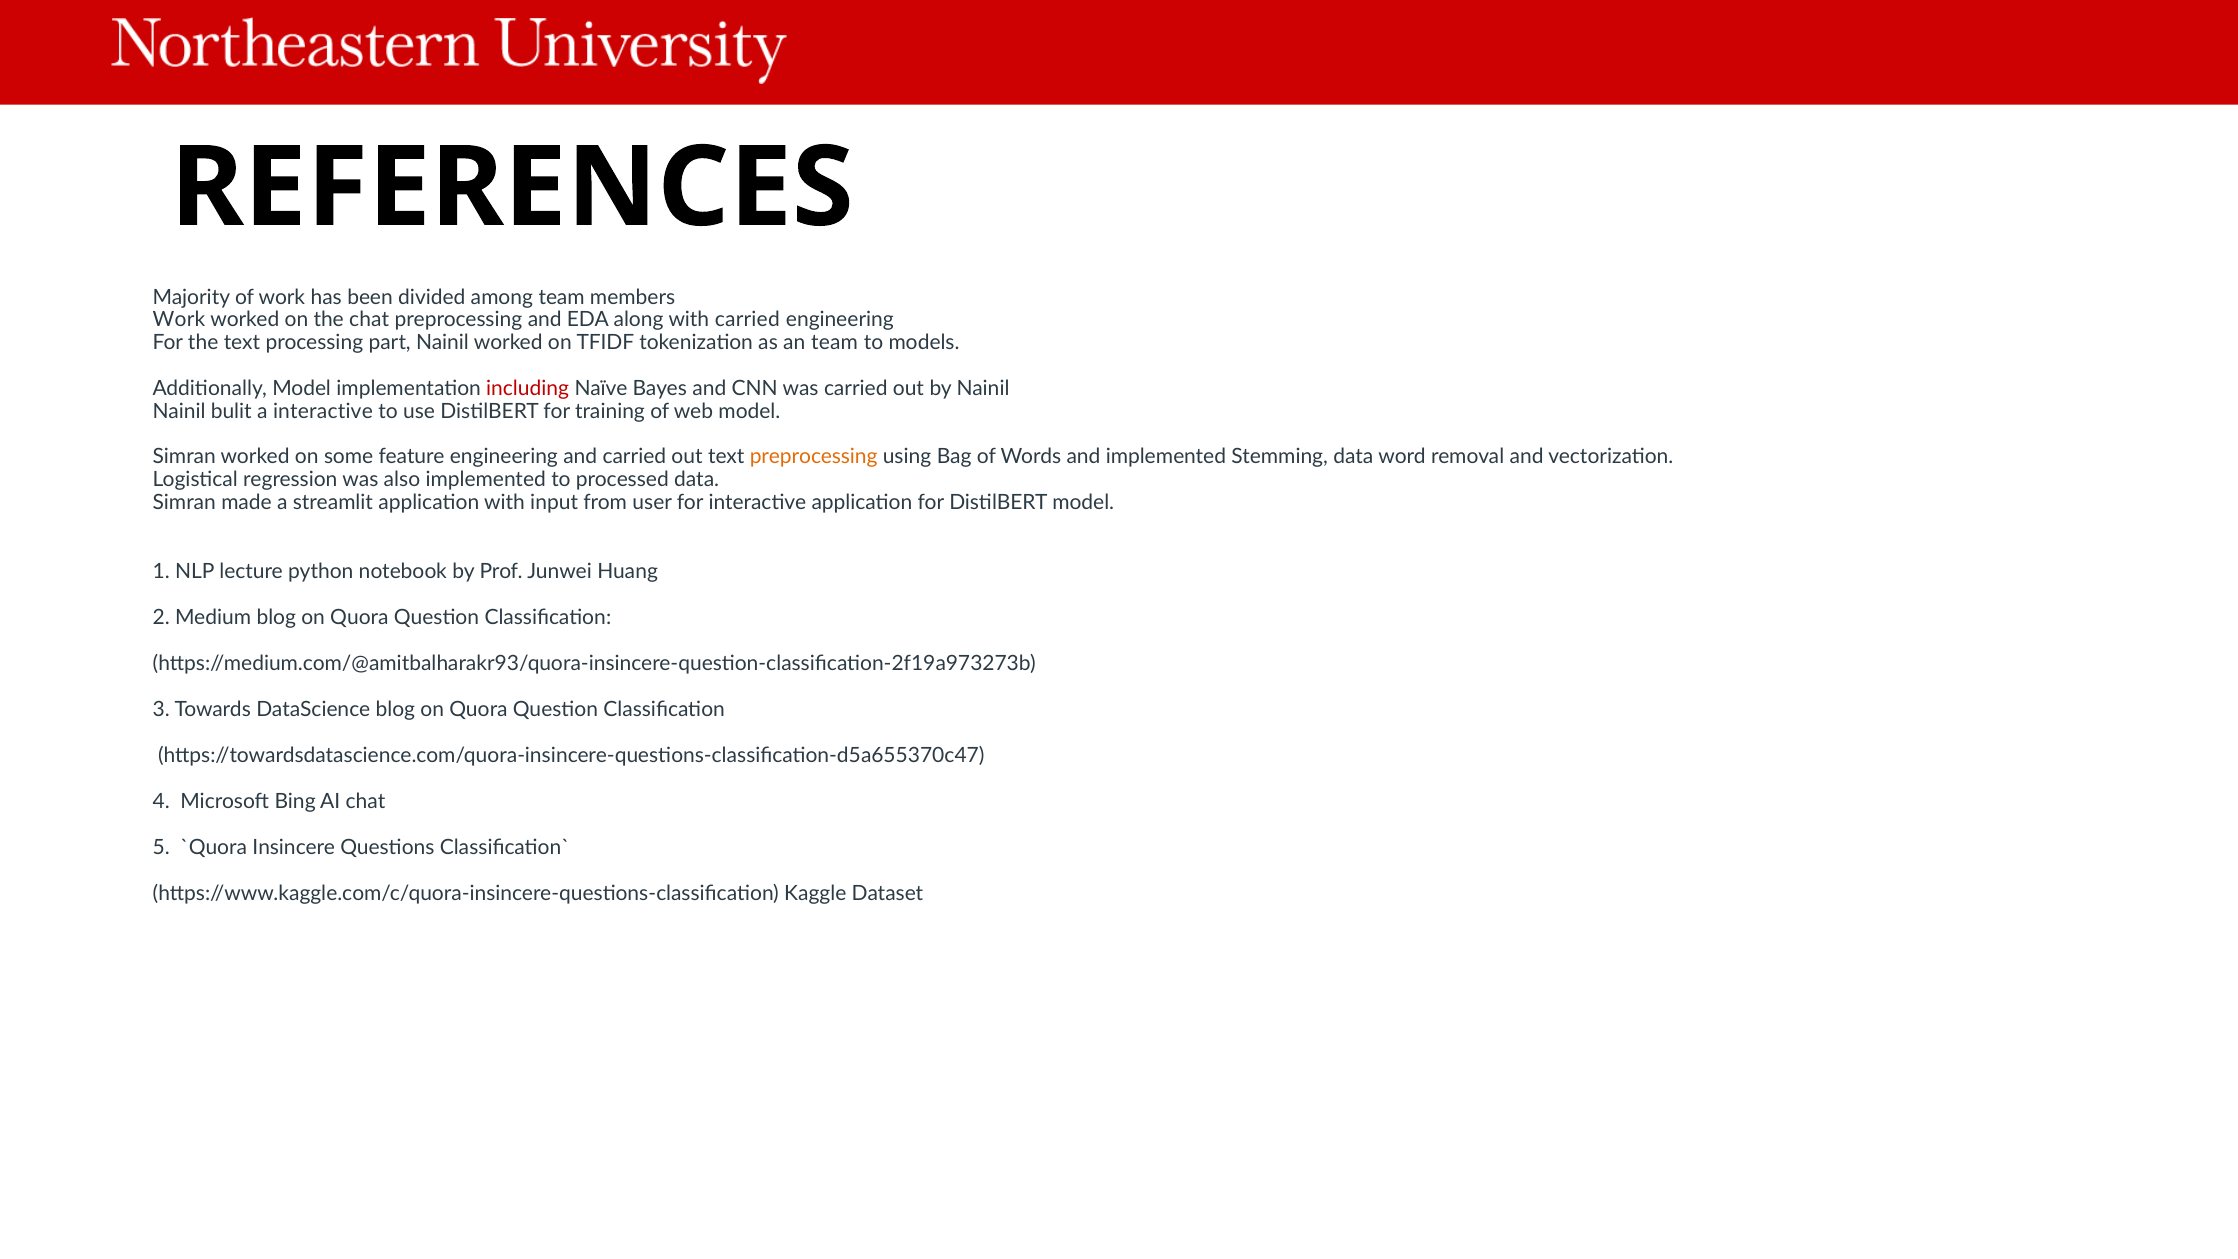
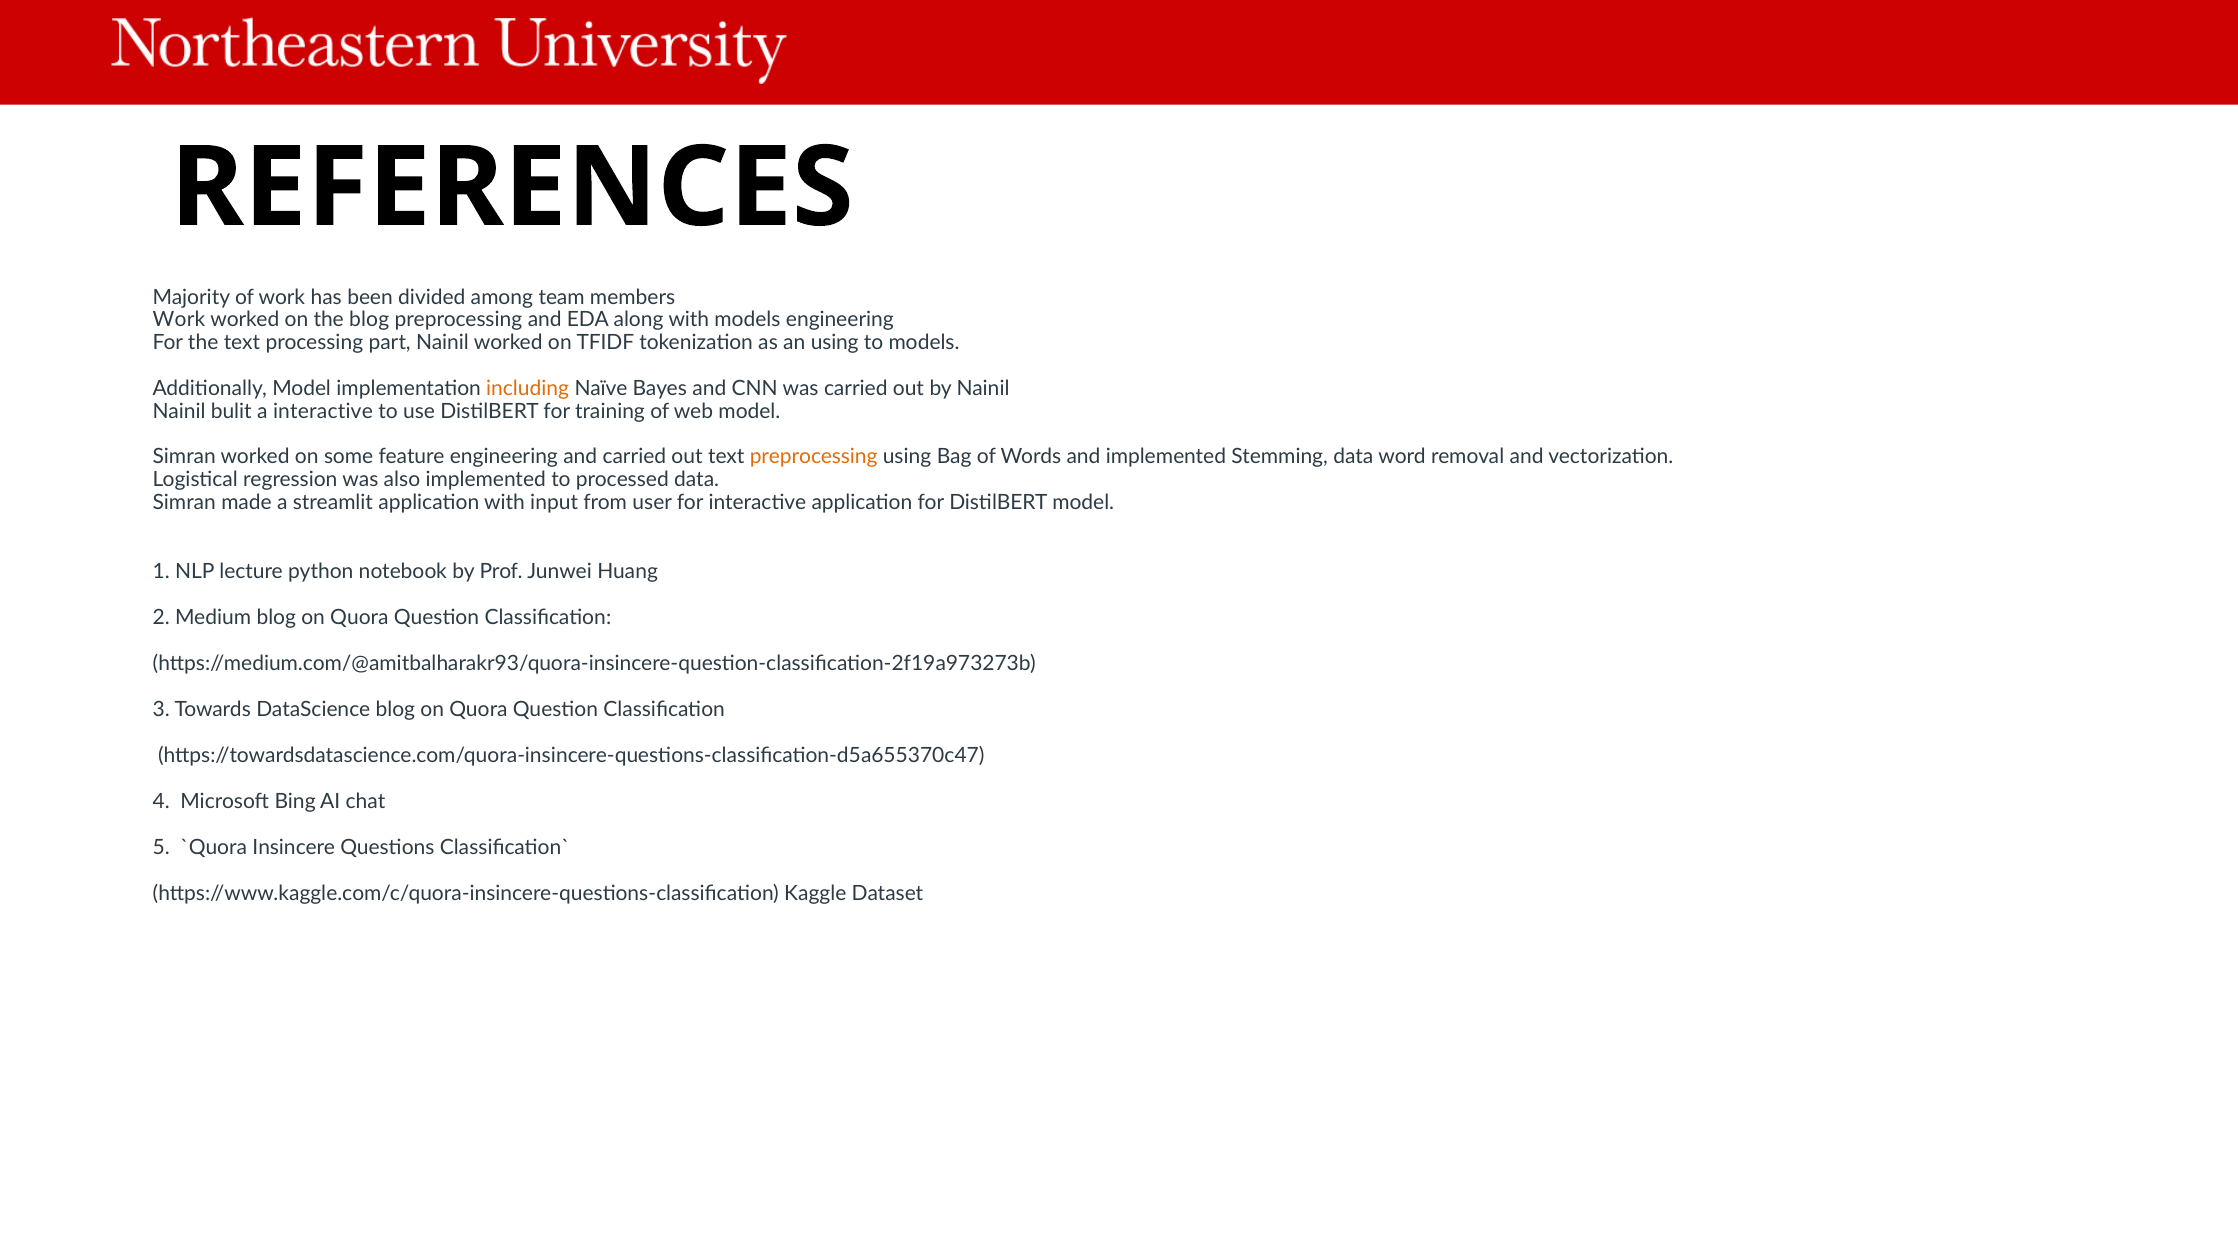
the chat: chat -> blog (369, 320)
with carried: carried -> models (747, 320)
an team: team -> using (835, 343)
including colour: red -> orange (528, 389)
